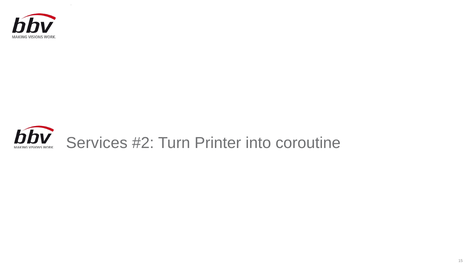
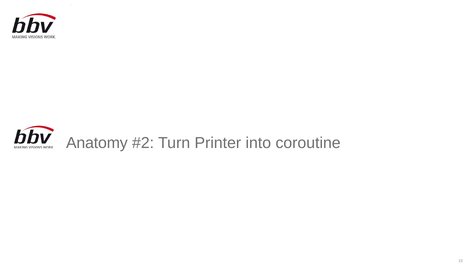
Services: Services -> Anatomy (97, 143)
